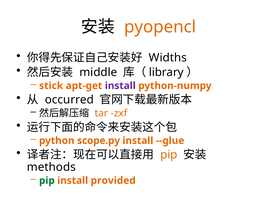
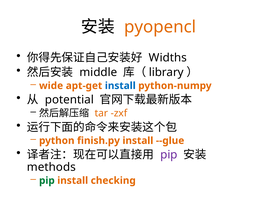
stick: stick -> wide (51, 86)
install colour: purple -> blue (120, 86)
occurred: occurred -> potential (69, 100)
scope.py: scope.py -> finish.py (98, 140)
pip colour: orange -> purple (169, 154)
provided: provided -> checking (113, 180)
